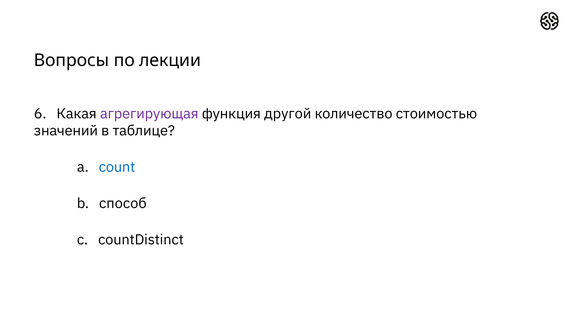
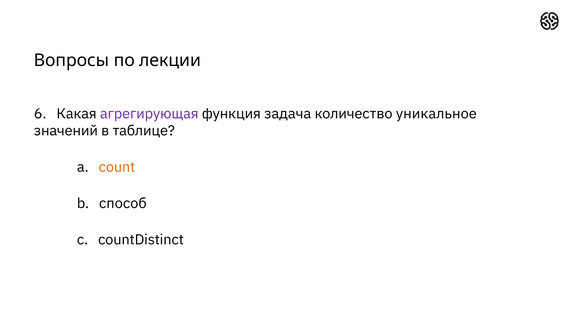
другой: другой -> задача (288, 114)
стоимостью: стоимостью -> уникальное (436, 114)
count colour: blue -> orange (117, 167)
